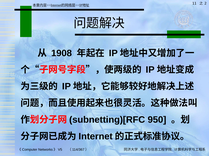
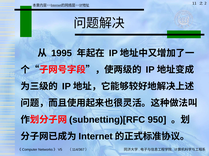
1908: 1908 -> 1995 (62, 53)
